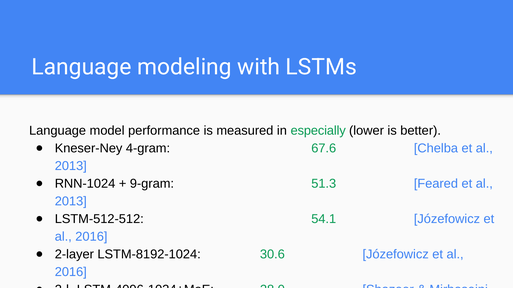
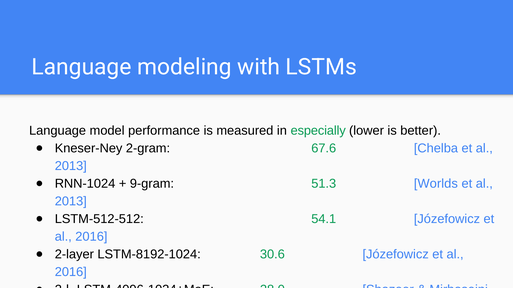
4-gram: 4-gram -> 2-gram (148, 149)
Feared: Feared -> Worlds (436, 184)
